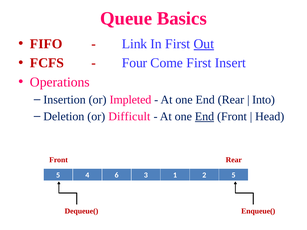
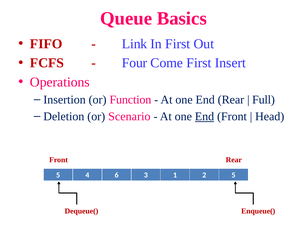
Out underline: present -> none (204, 44)
Impleted: Impleted -> Function (130, 100)
Into: Into -> Full (264, 100)
Difficult: Difficult -> Scenario (129, 117)
